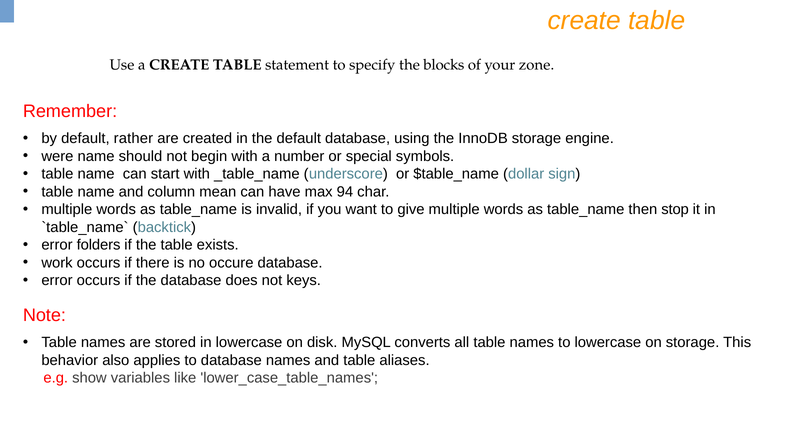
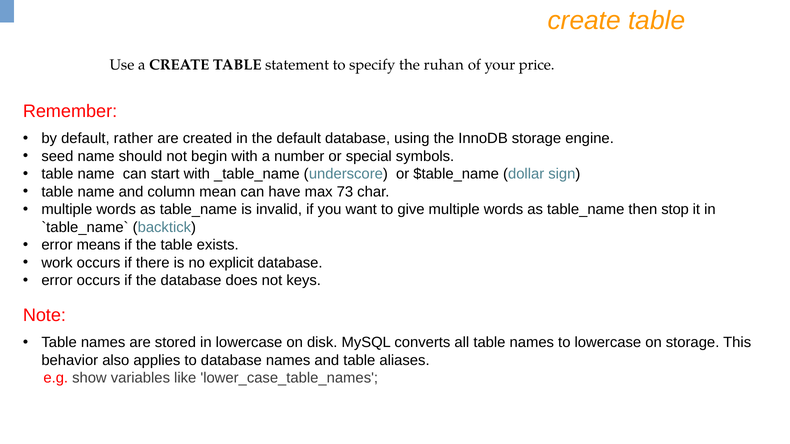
blocks: blocks -> ruhan (444, 65)
zone: zone -> price (537, 65)
were: were -> seed (57, 156)
94: 94 -> 73 (345, 192)
folders: folders -> means (99, 245)
occure: occure -> explicit (231, 263)
